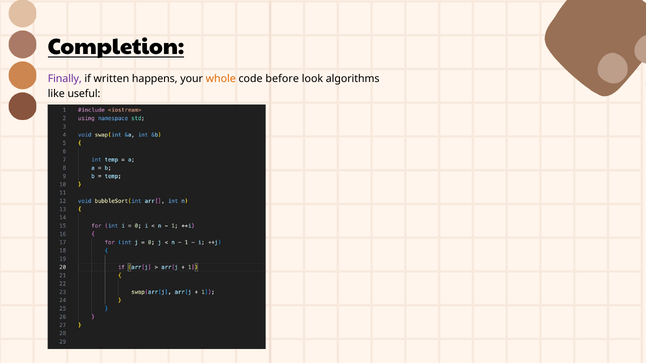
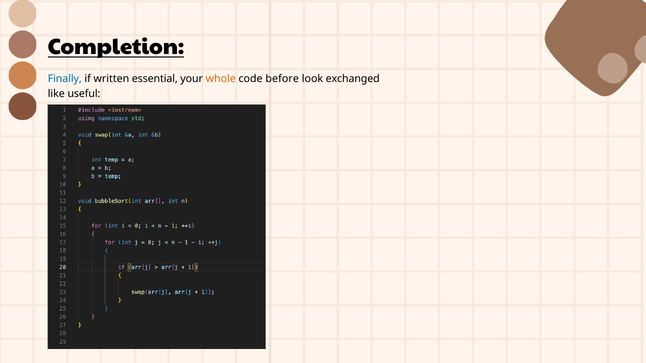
Finally colour: purple -> blue (65, 79)
happens: happens -> essential (155, 79)
algorithms: algorithms -> exchanged (353, 79)
